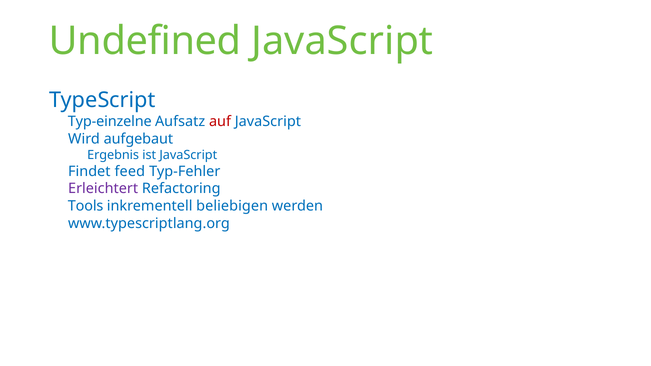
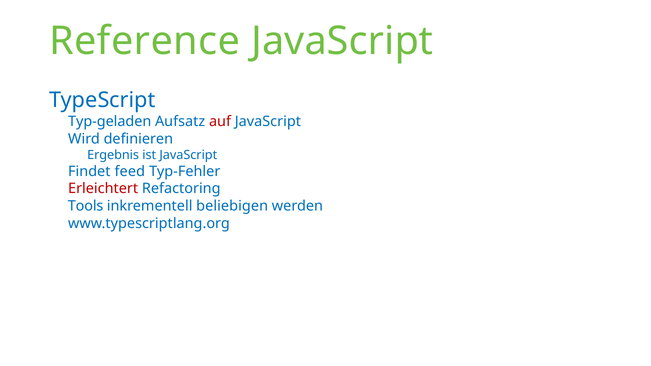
Undefined: Undefined -> Reference (145, 41)
Typ-einzelne: Typ-einzelne -> Typ-geladen (110, 121)
aufgebaut: aufgebaut -> definieren (138, 139)
Erleichtert colour: purple -> red (103, 189)
